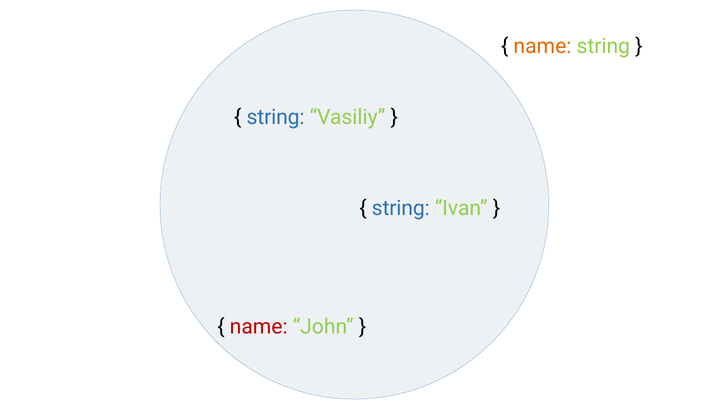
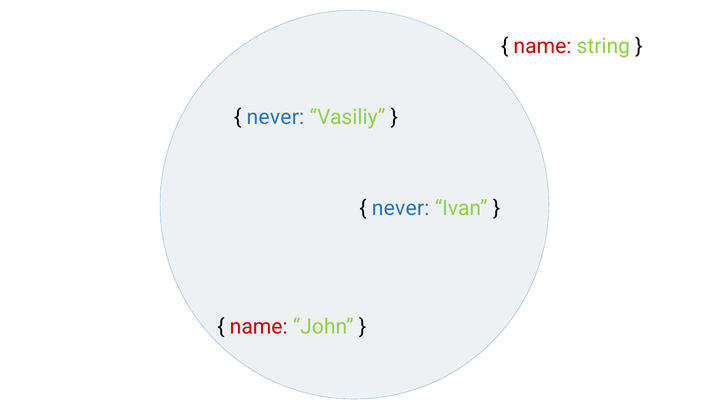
name colour: orange -> red (542, 46)
string: string -> never (275, 117)
string: string -> never (401, 208)
